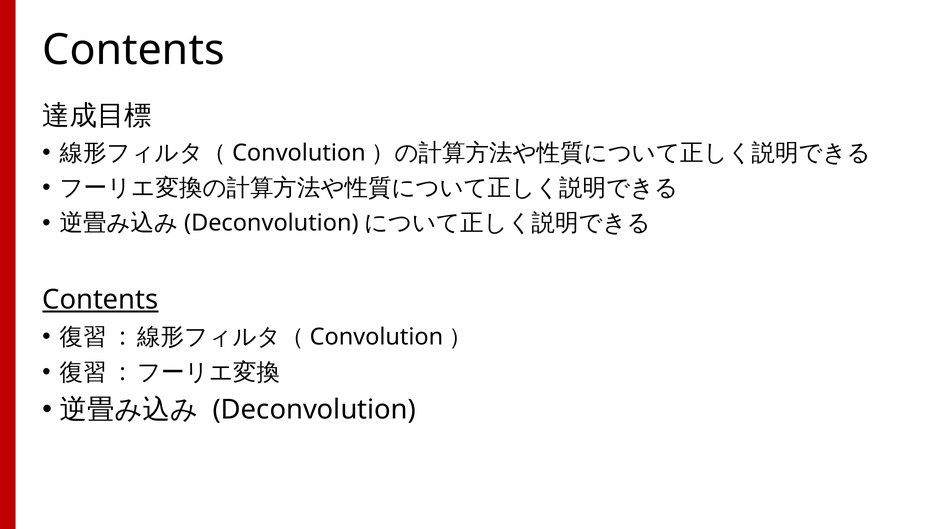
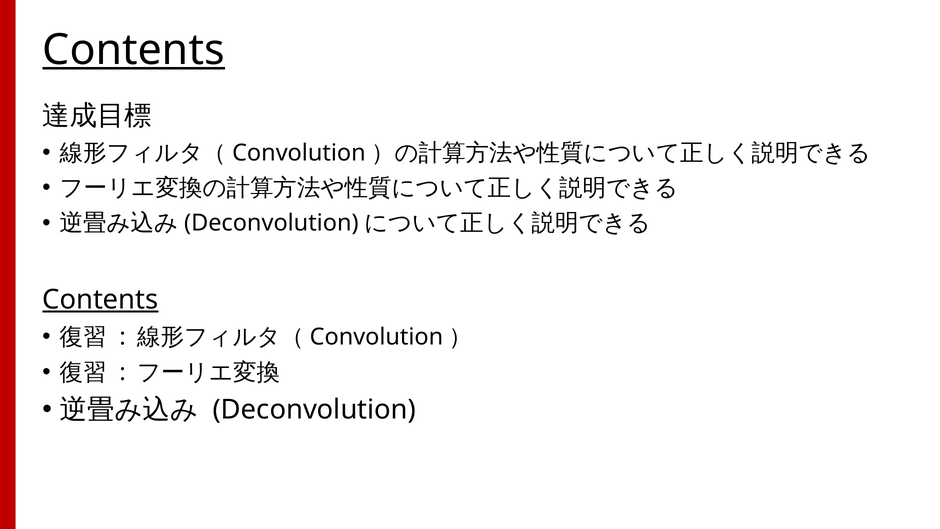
Contents underline: none -> present (134, 50)
